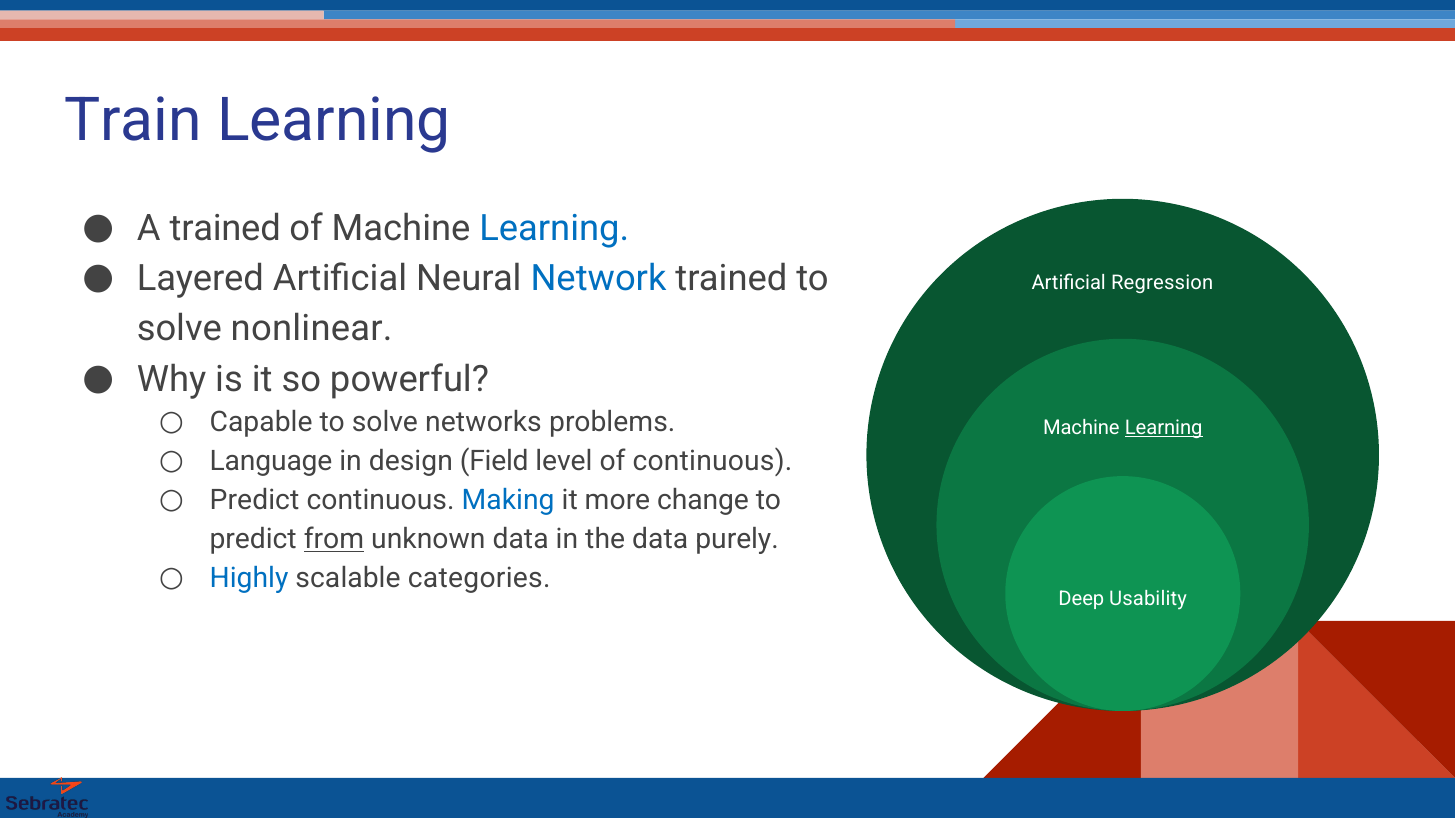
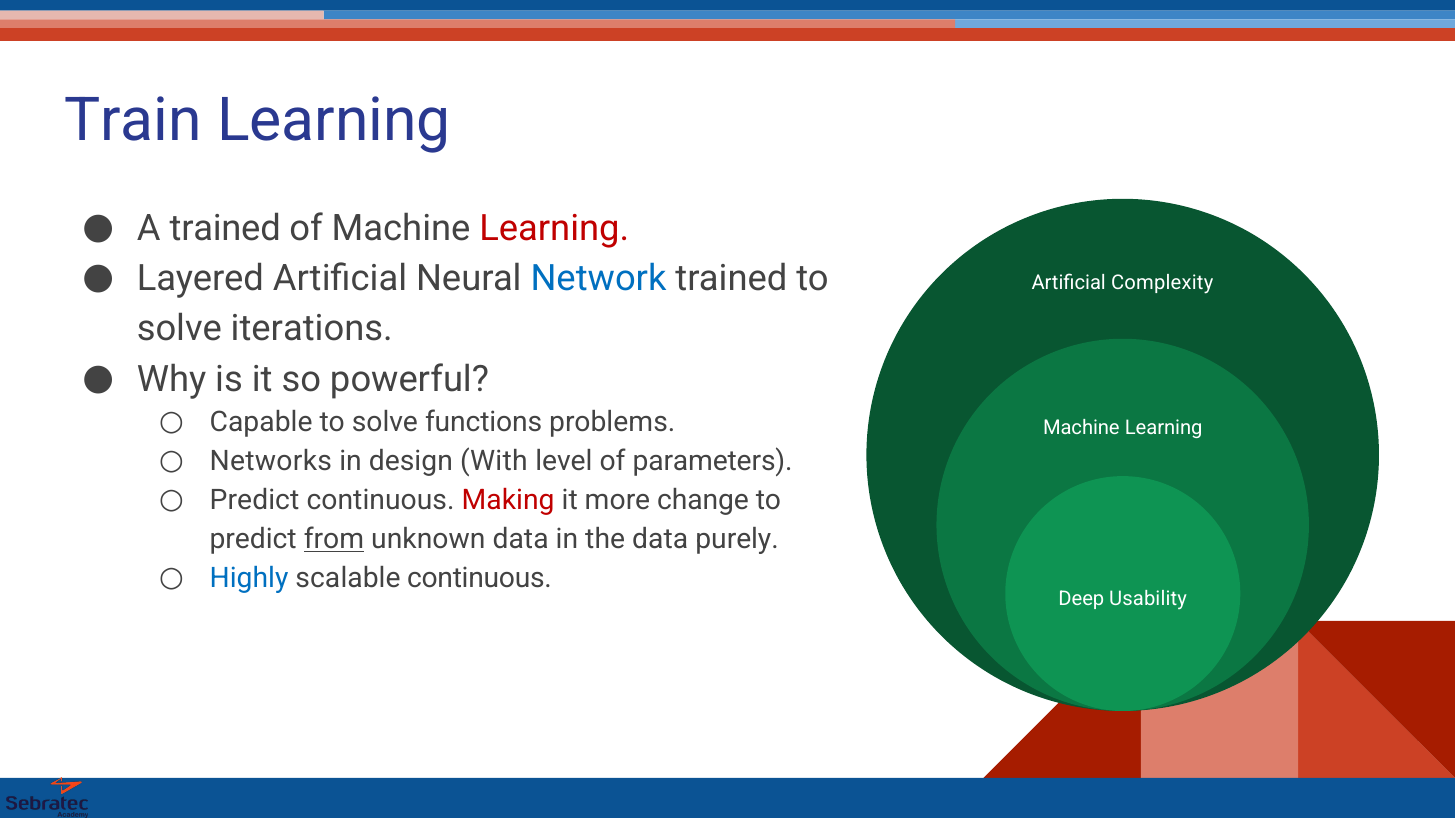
Learning colour: blue -> red (554, 229)
Regression: Regression -> Complexity (1162, 283)
nonlinear: nonlinear -> iterations (312, 329)
networks: networks -> functions (484, 423)
Learning underline: present -> none (1164, 428)
Language: Language -> Networks (271, 462)
Field: Field -> With (494, 462)
of continuous: continuous -> parameters (713, 462)
Making colour: blue -> red (508, 501)
scalable categories: categories -> continuous (479, 579)
